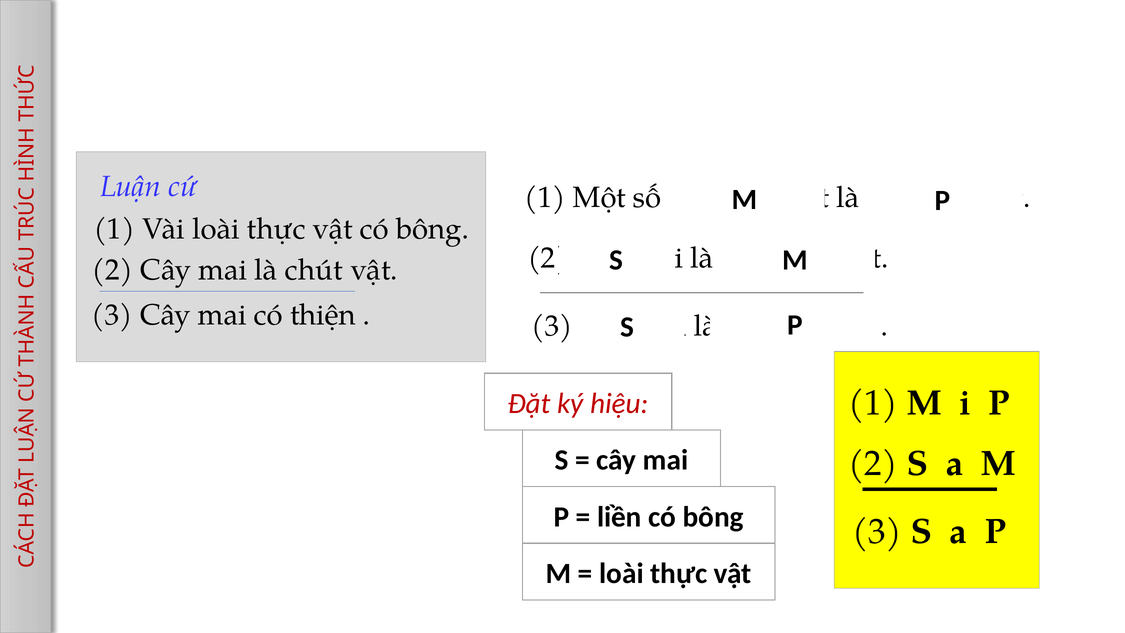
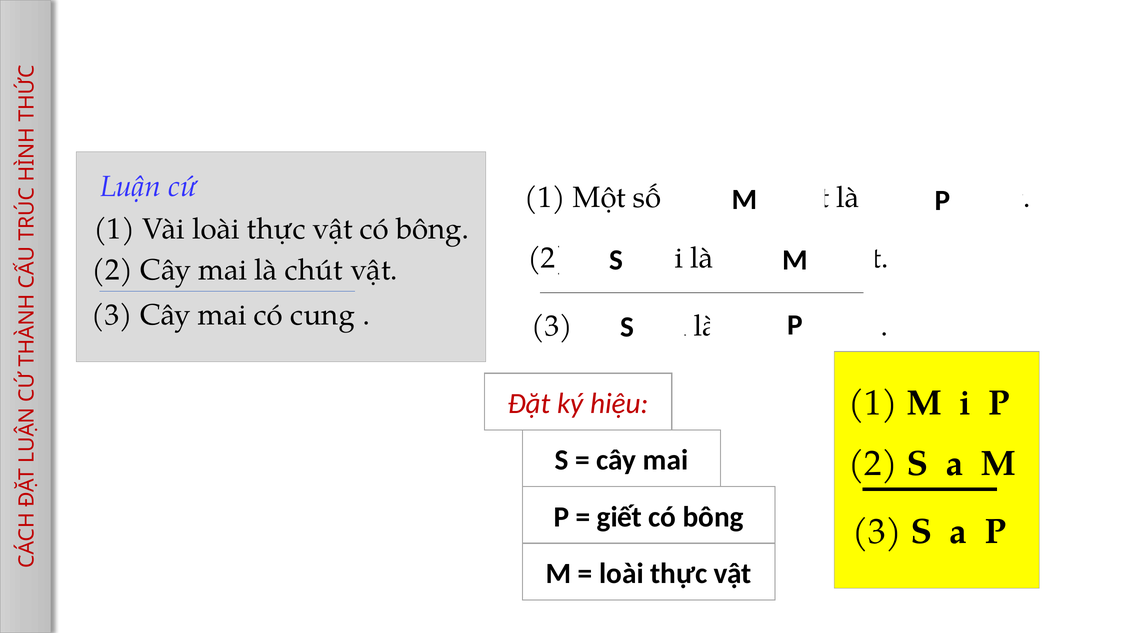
thiện: thiện -> cung (323, 315)
liền: liền -> giết (619, 517)
